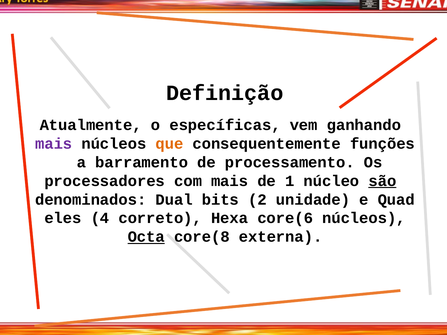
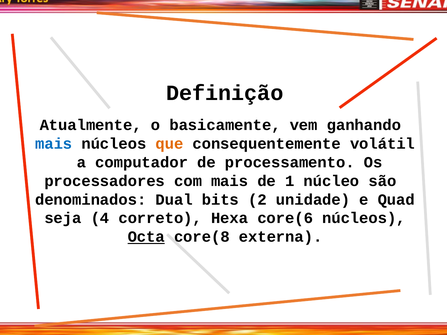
específicas: específicas -> basicamente (225, 125)
mais colour: purple -> blue (54, 144)
funções: funções -> volátil (382, 144)
barramento: barramento -> computador (142, 162)
são underline: present -> none (382, 181)
eles: eles -> seja (63, 218)
